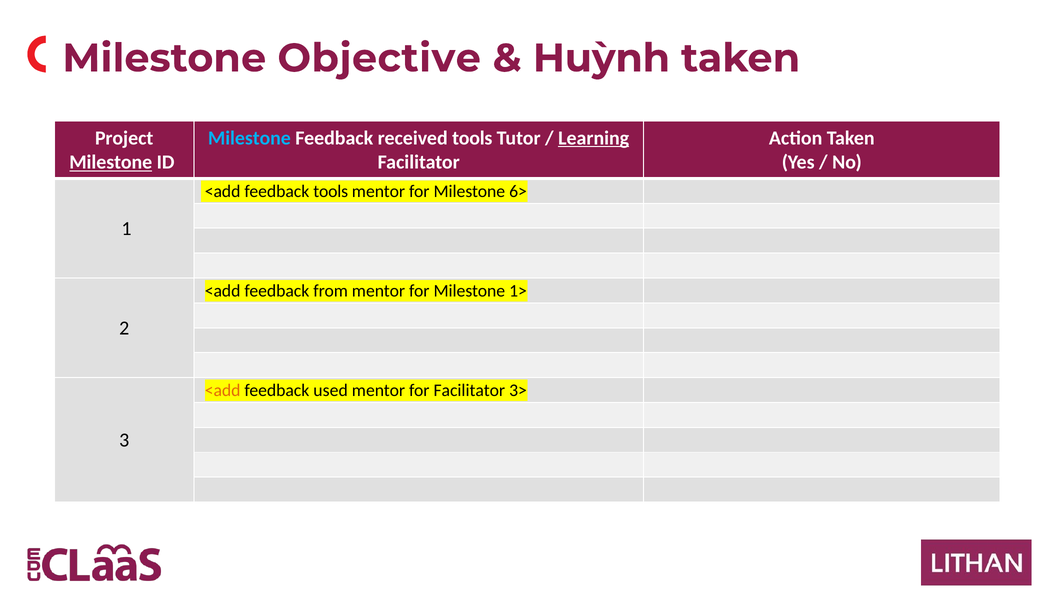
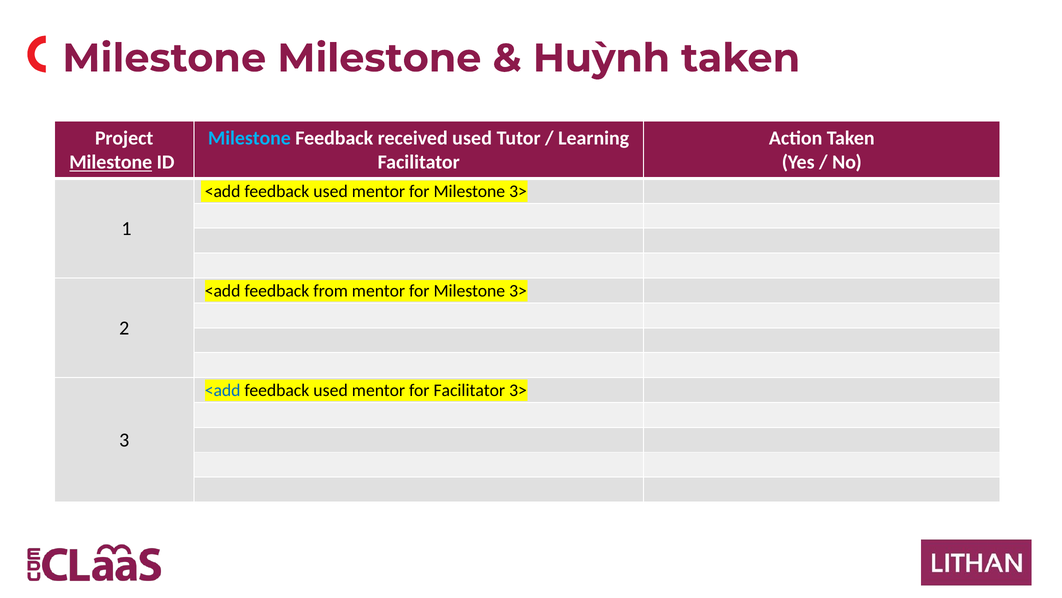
Milestone Objective: Objective -> Milestone (379, 58)
received tools: tools -> used (472, 138)
Learning underline: present -> none (594, 138)
tools: tools -> used (331, 191)
6>: 6> -> 3> (518, 191)
1>: 1> -> 3> (518, 291)
<add colour: orange -> blue (223, 390)
